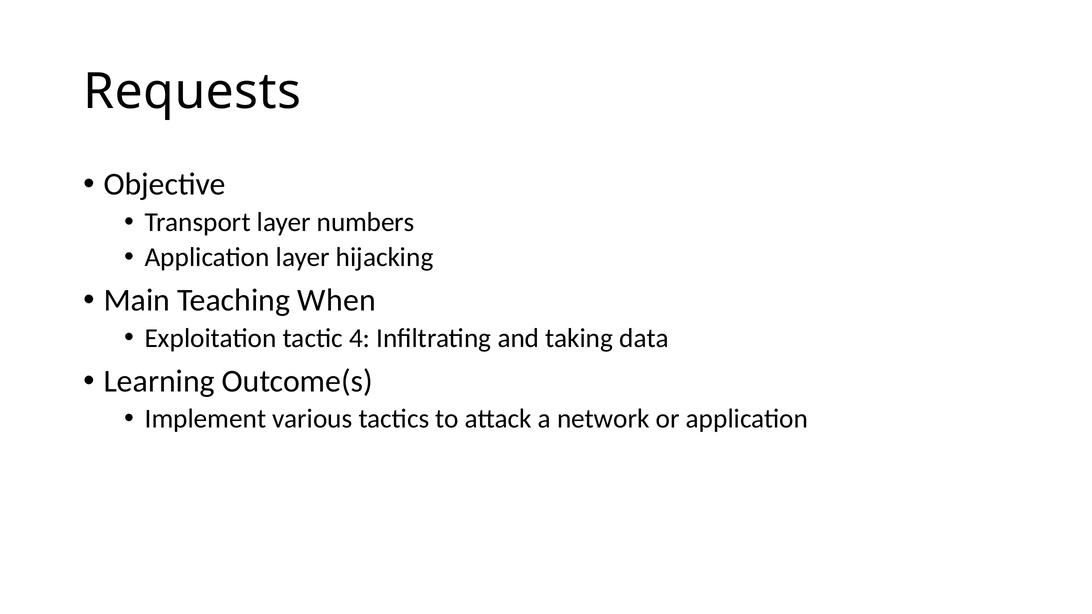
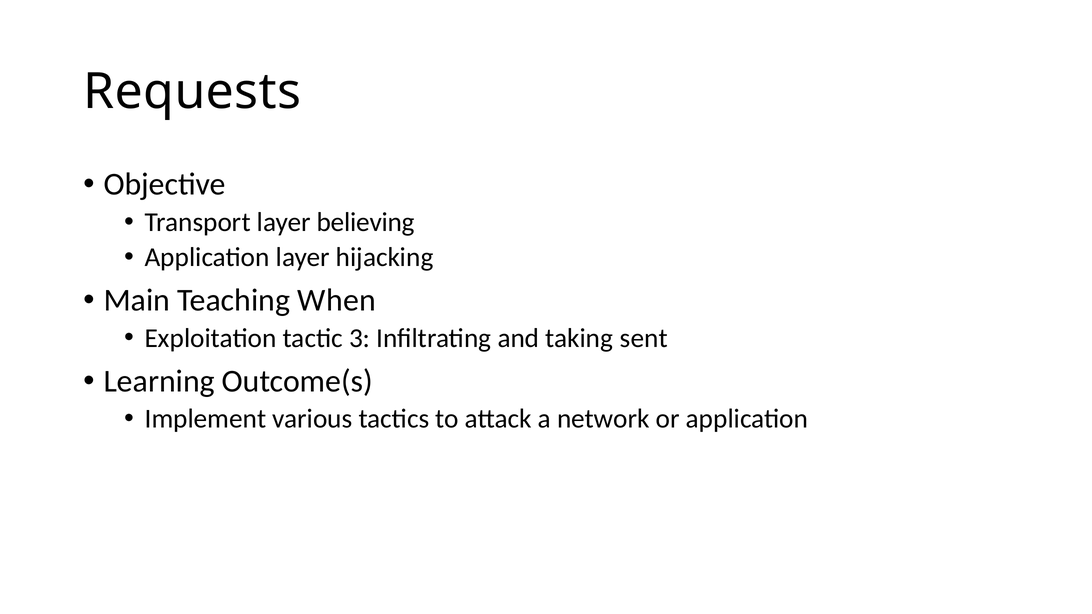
numbers: numbers -> believing (366, 222)
4: 4 -> 3 (360, 338)
data: data -> sent (644, 338)
